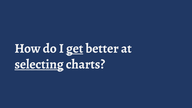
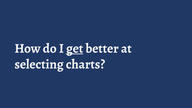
selecting underline: present -> none (39, 64)
